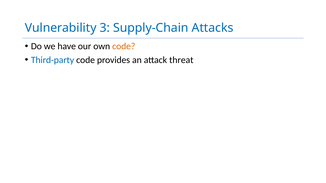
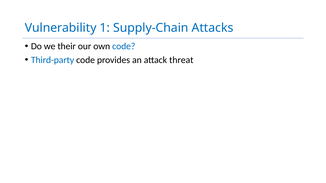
3: 3 -> 1 (105, 28)
have: have -> their (67, 46)
code colour: orange -> blue (124, 46)
